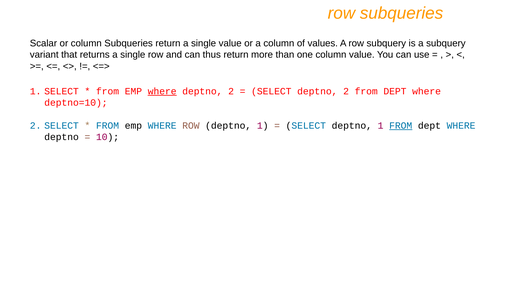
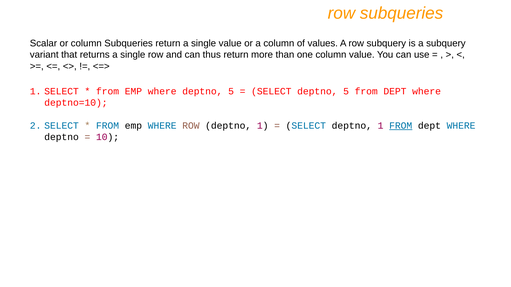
where underline: present -> none (162, 91)
2: 2 -> 5 (231, 91)
SELECT deptno 2: 2 -> 5 (346, 91)
